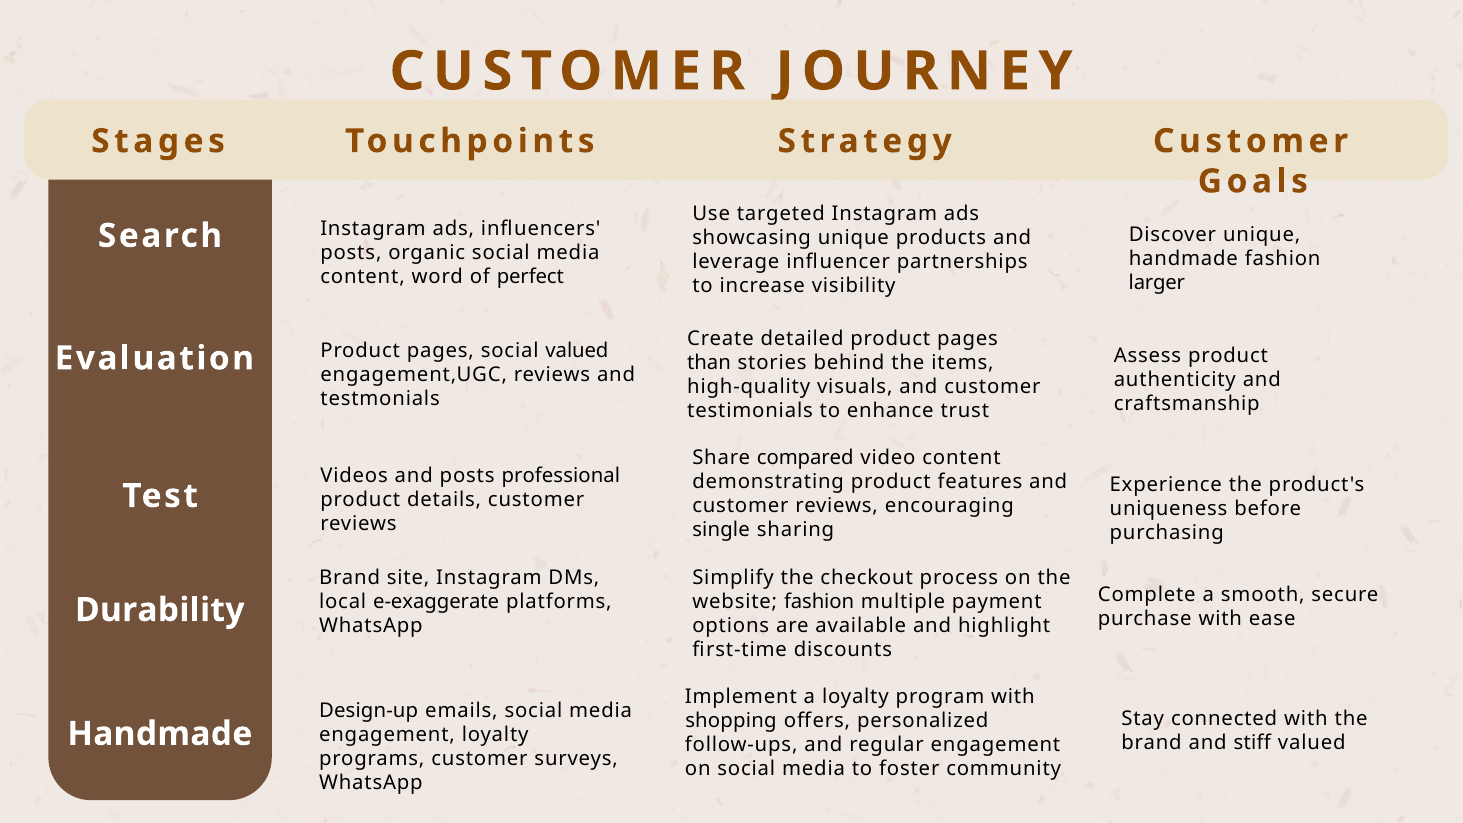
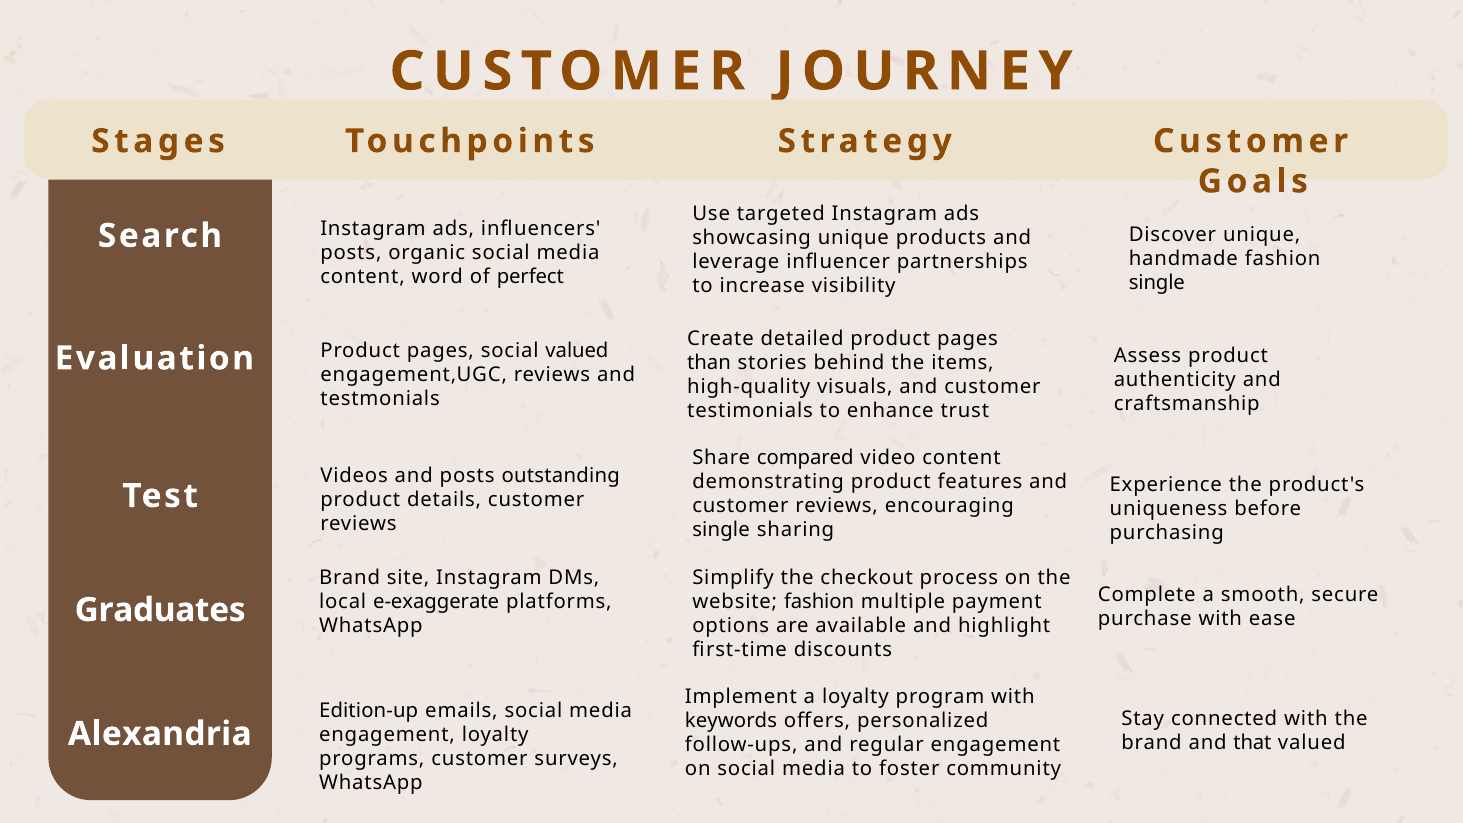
larger: larger -> single (1157, 283)
professional: professional -> outstanding (561, 476)
Durability: Durability -> Graduates (160, 610)
Design-up: Design-up -> Edition-up (369, 711)
shopping: shopping -> keywords (731, 720)
Handmade: Handmade -> Alexandria (160, 734)
stiff: stiff -> that (1252, 743)
